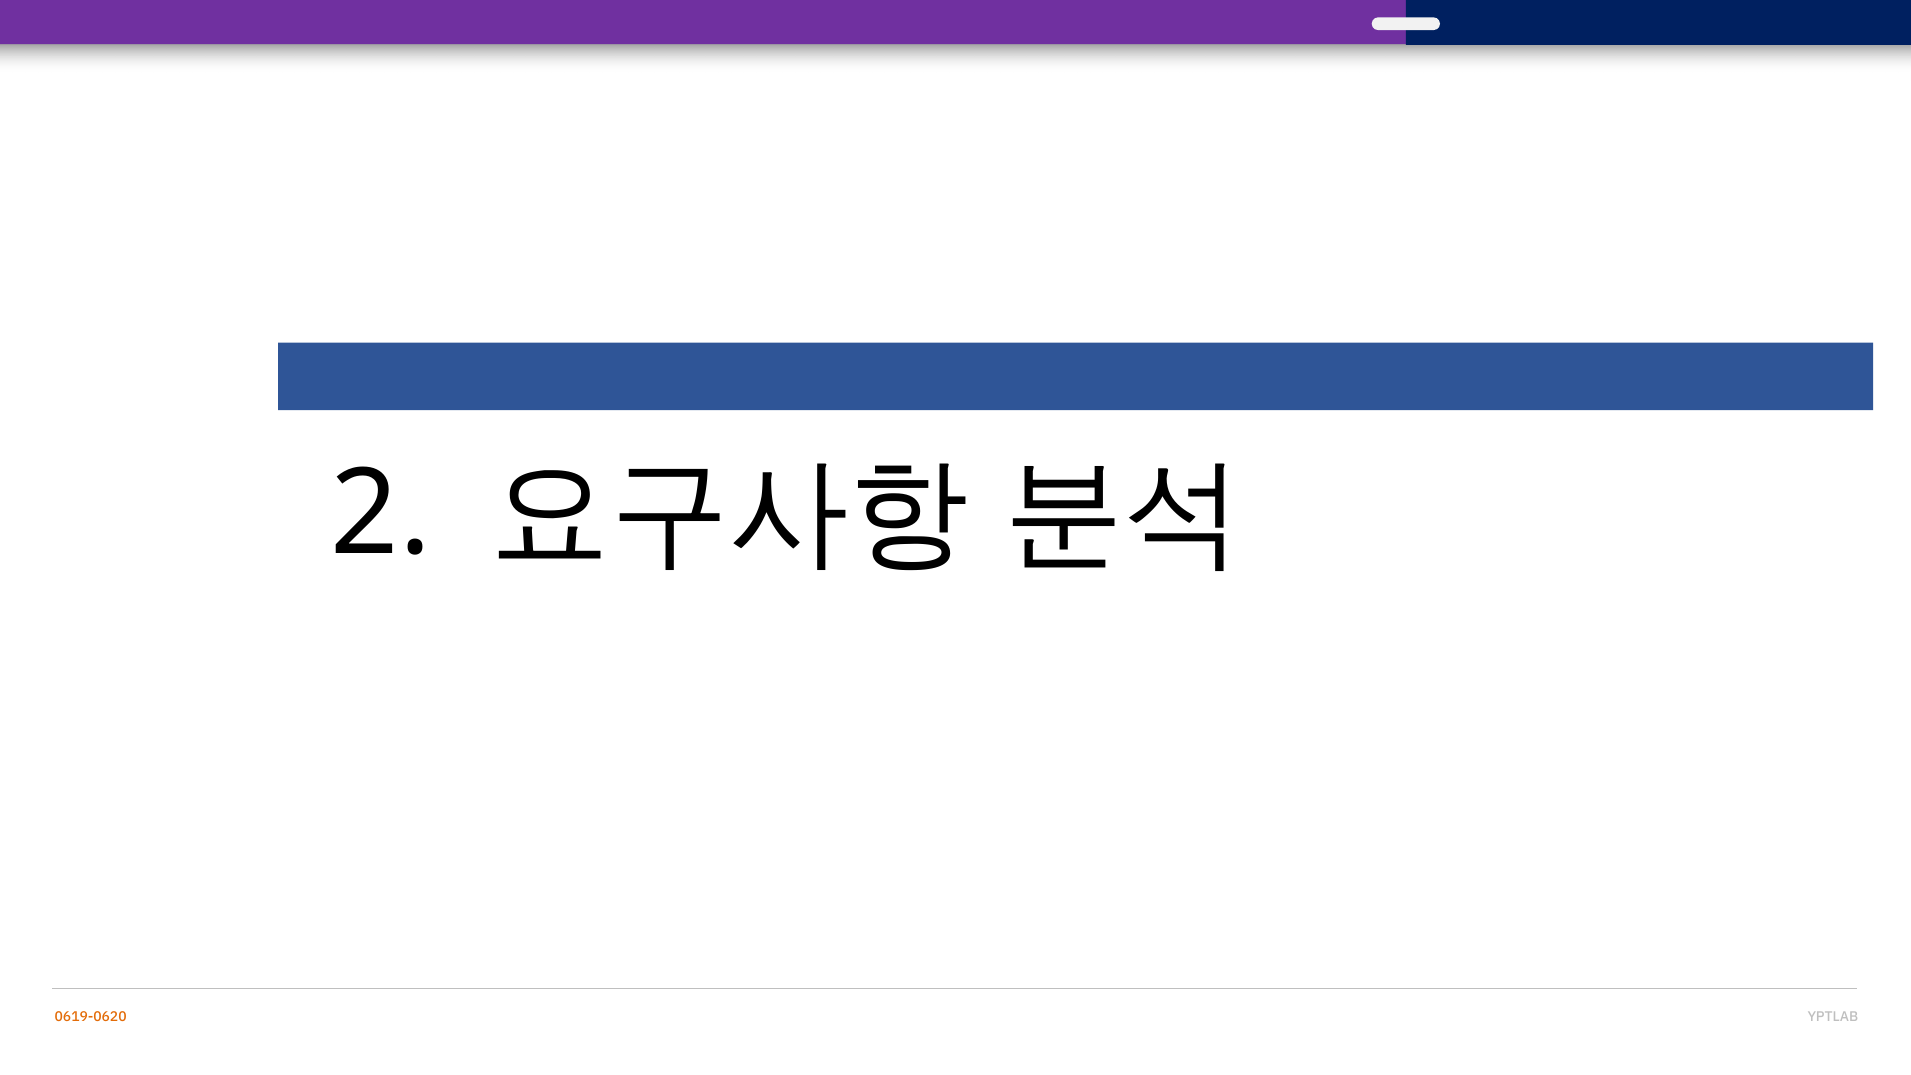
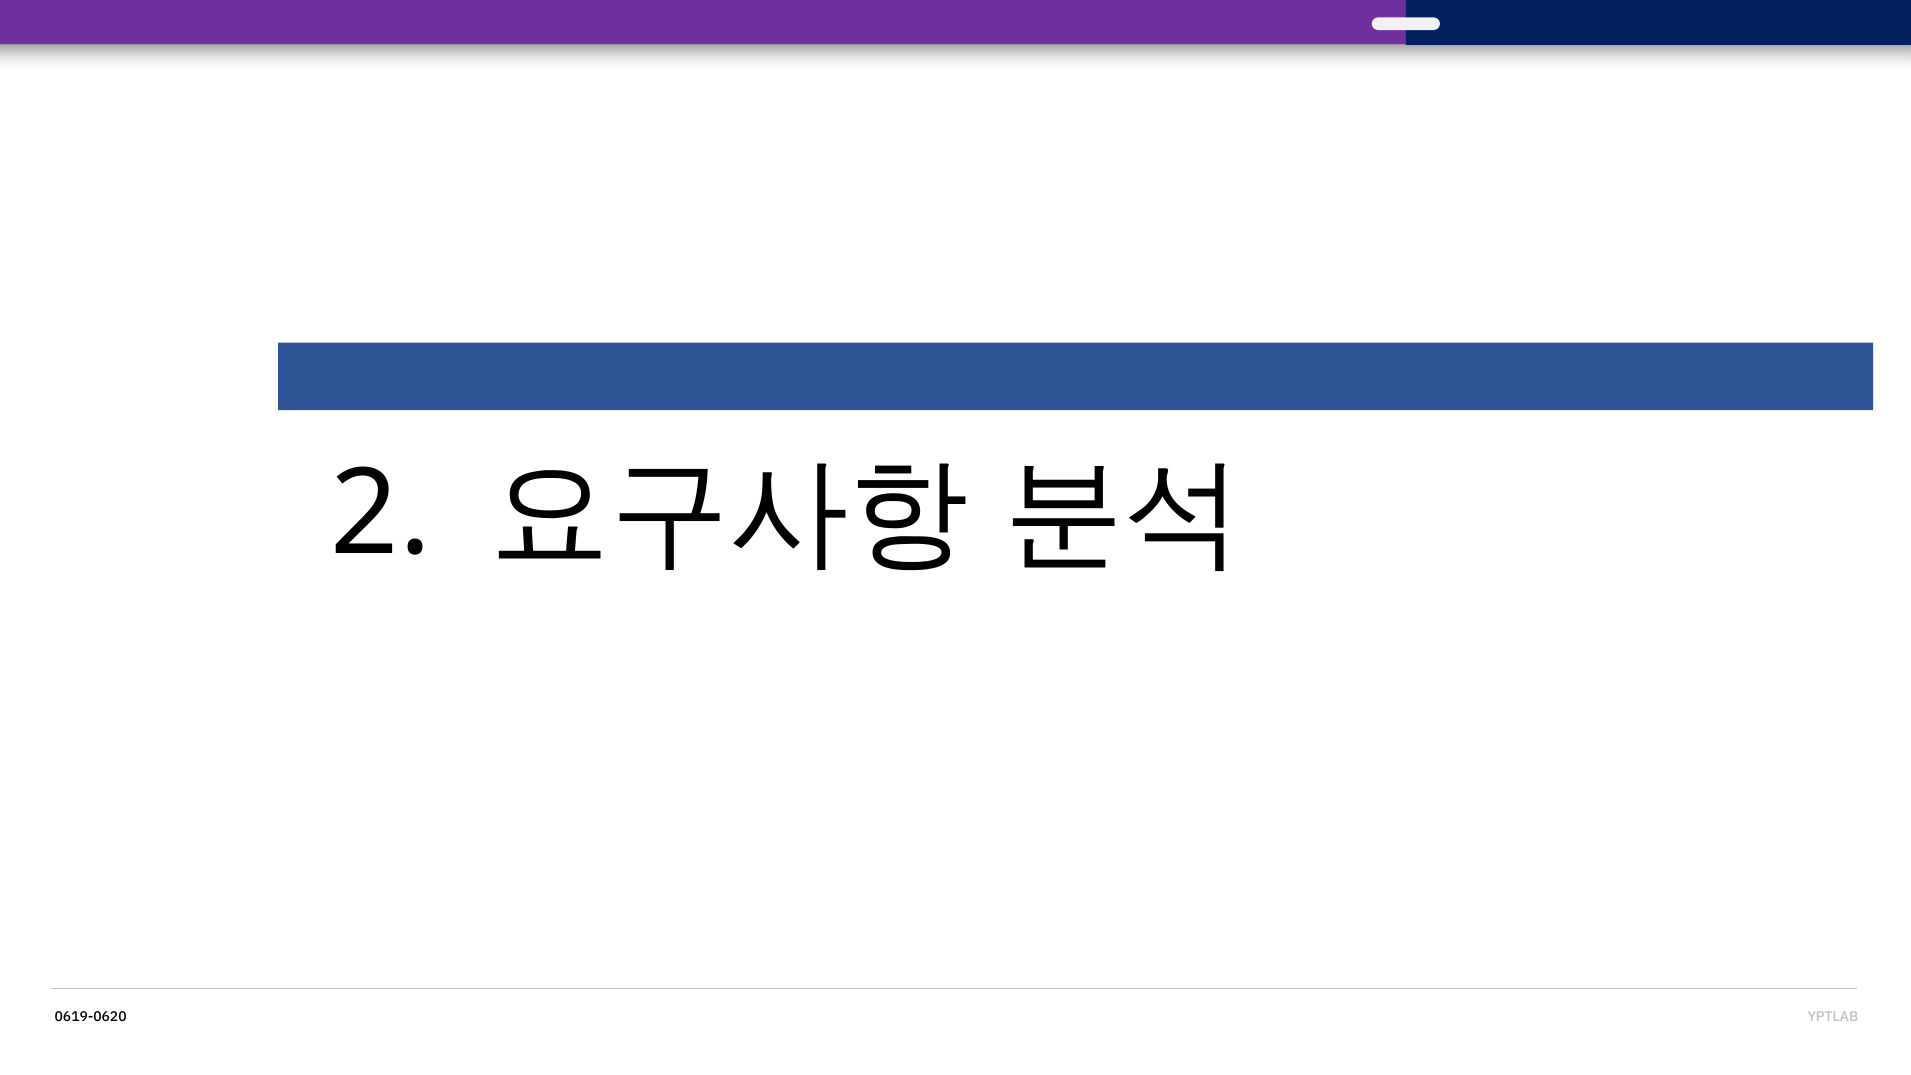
0619-0620 colour: orange -> black (91, 1017)
